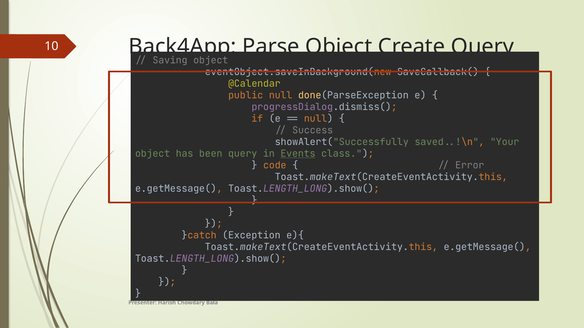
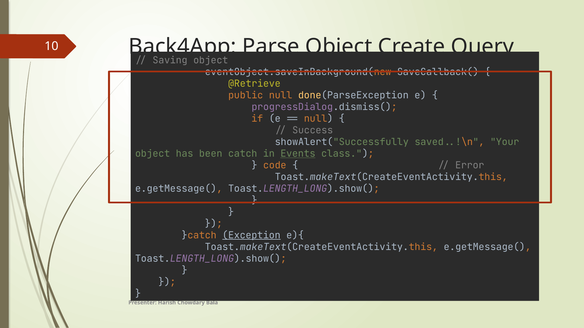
@Calendar: @Calendar -> @Retrieve (254, 84)
been query: query -> catch (243, 154)
Exception underline: none -> present (251, 236)
